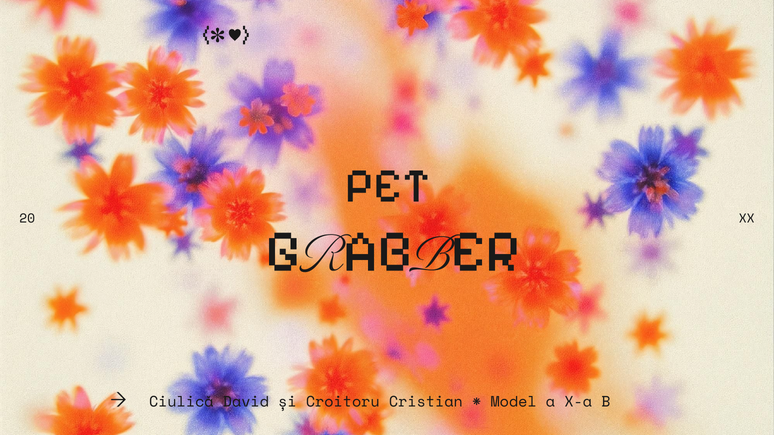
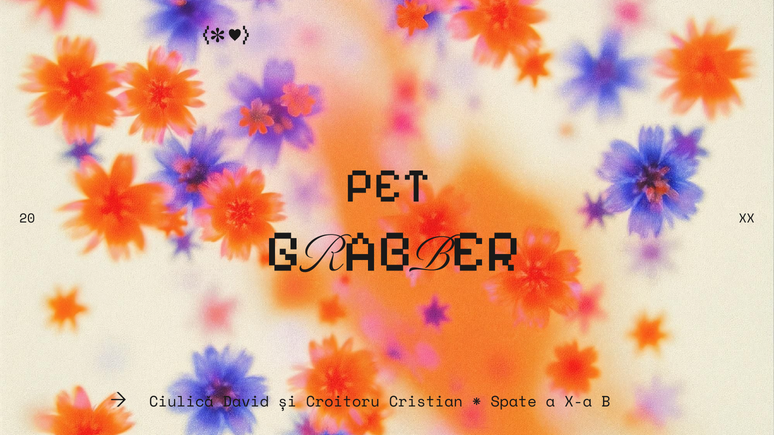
Model: Model -> Spate (514, 402)
